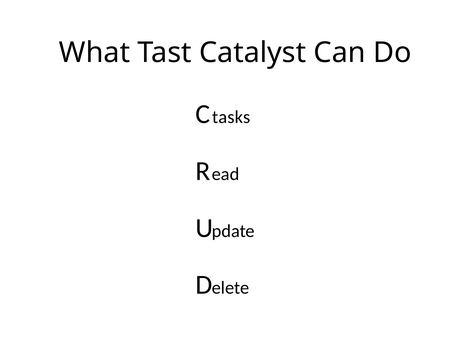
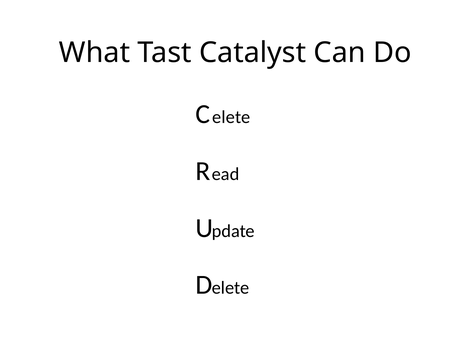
tasks: tasks -> elete (231, 117)
